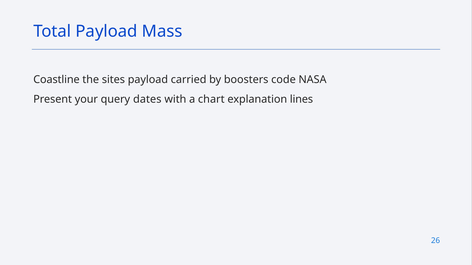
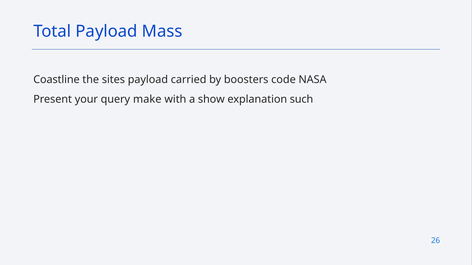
dates: dates -> make (147, 99)
chart: chart -> show (211, 99)
lines: lines -> such (302, 99)
